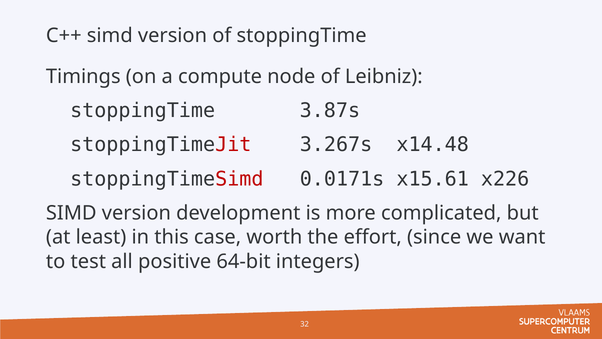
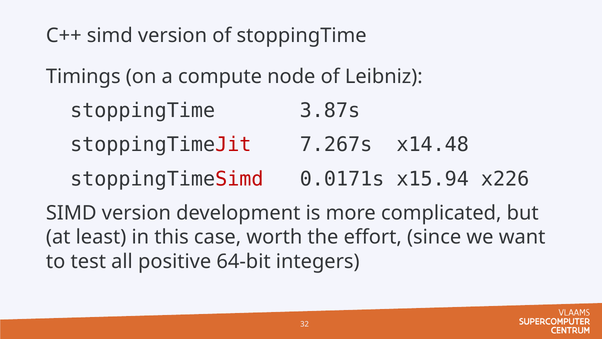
3.267s: 3.267s -> 7.267s (336, 145)
x15.61: x15.61 -> x15.94 (433, 179)
